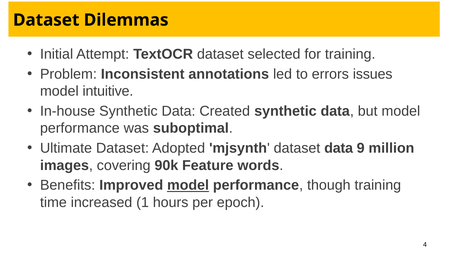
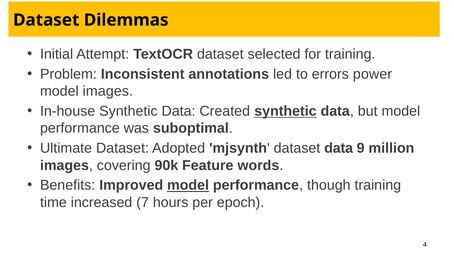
issues: issues -> power (373, 74)
model intuitive: intuitive -> images (108, 91)
synthetic underline: none -> present (285, 111)
1: 1 -> 7 (143, 202)
